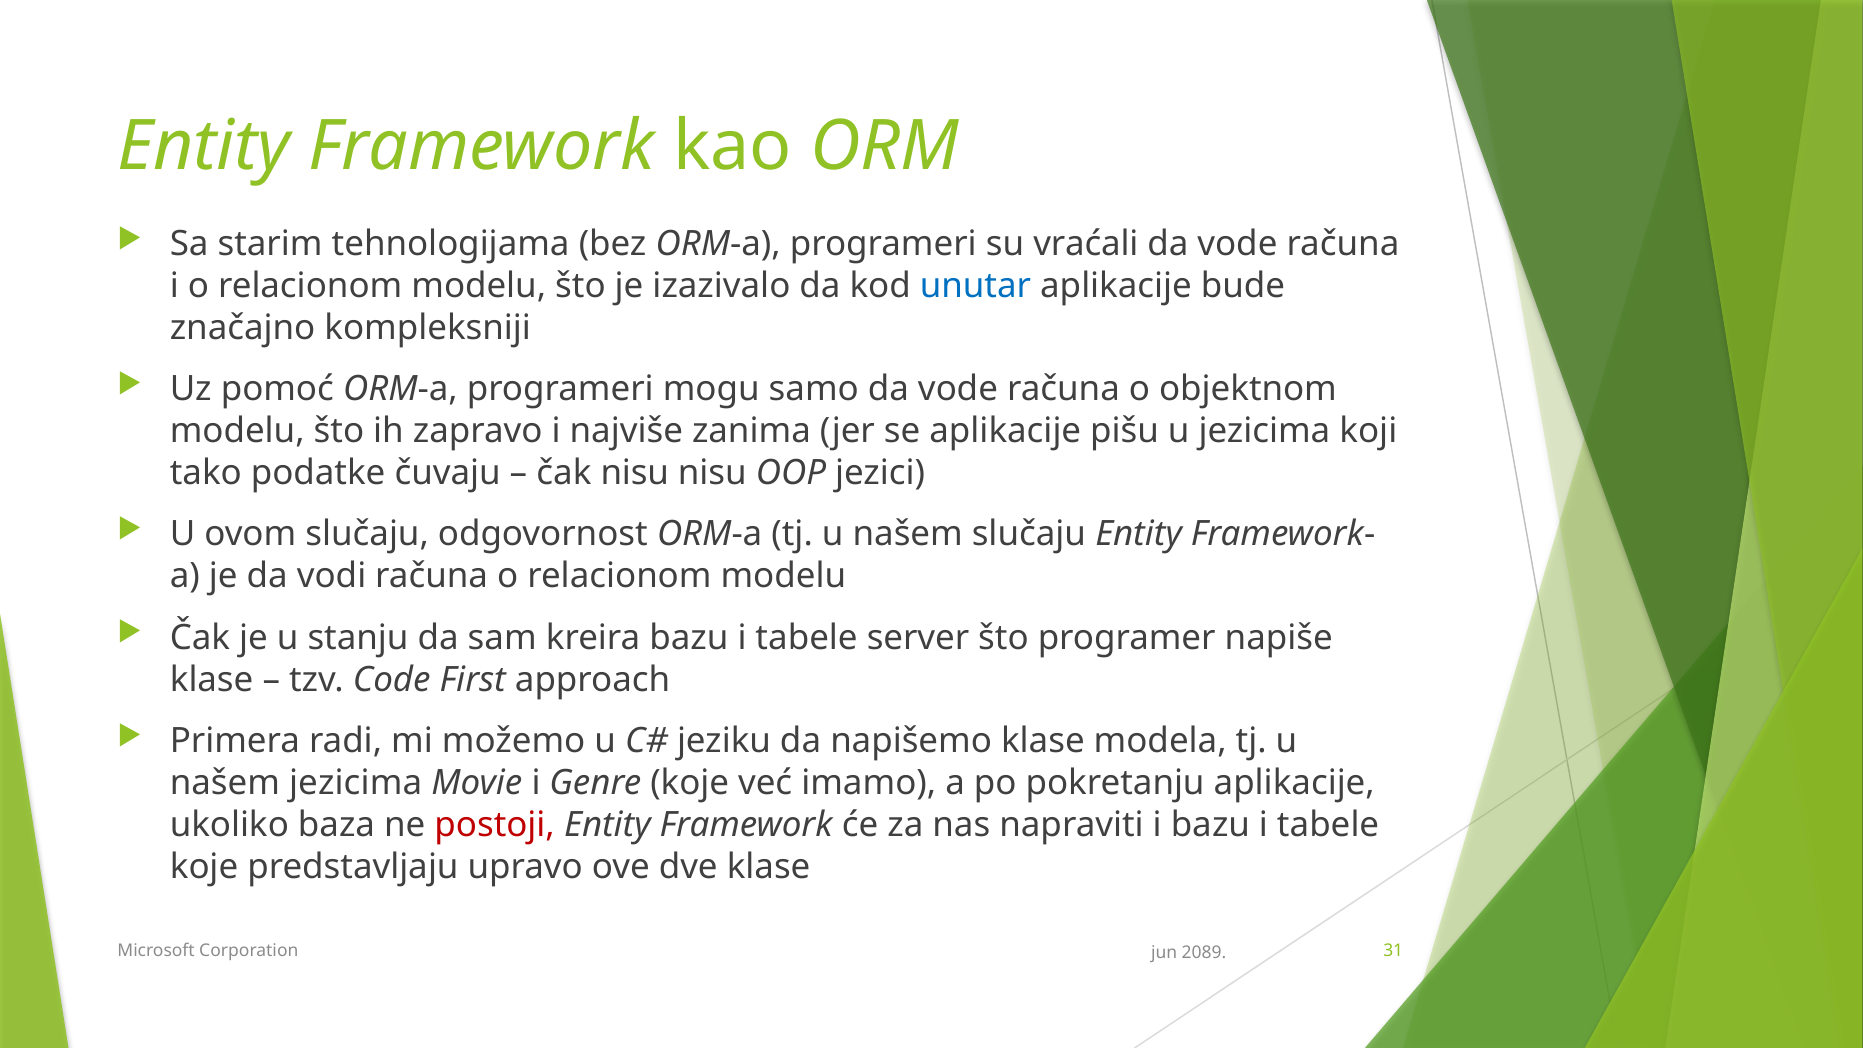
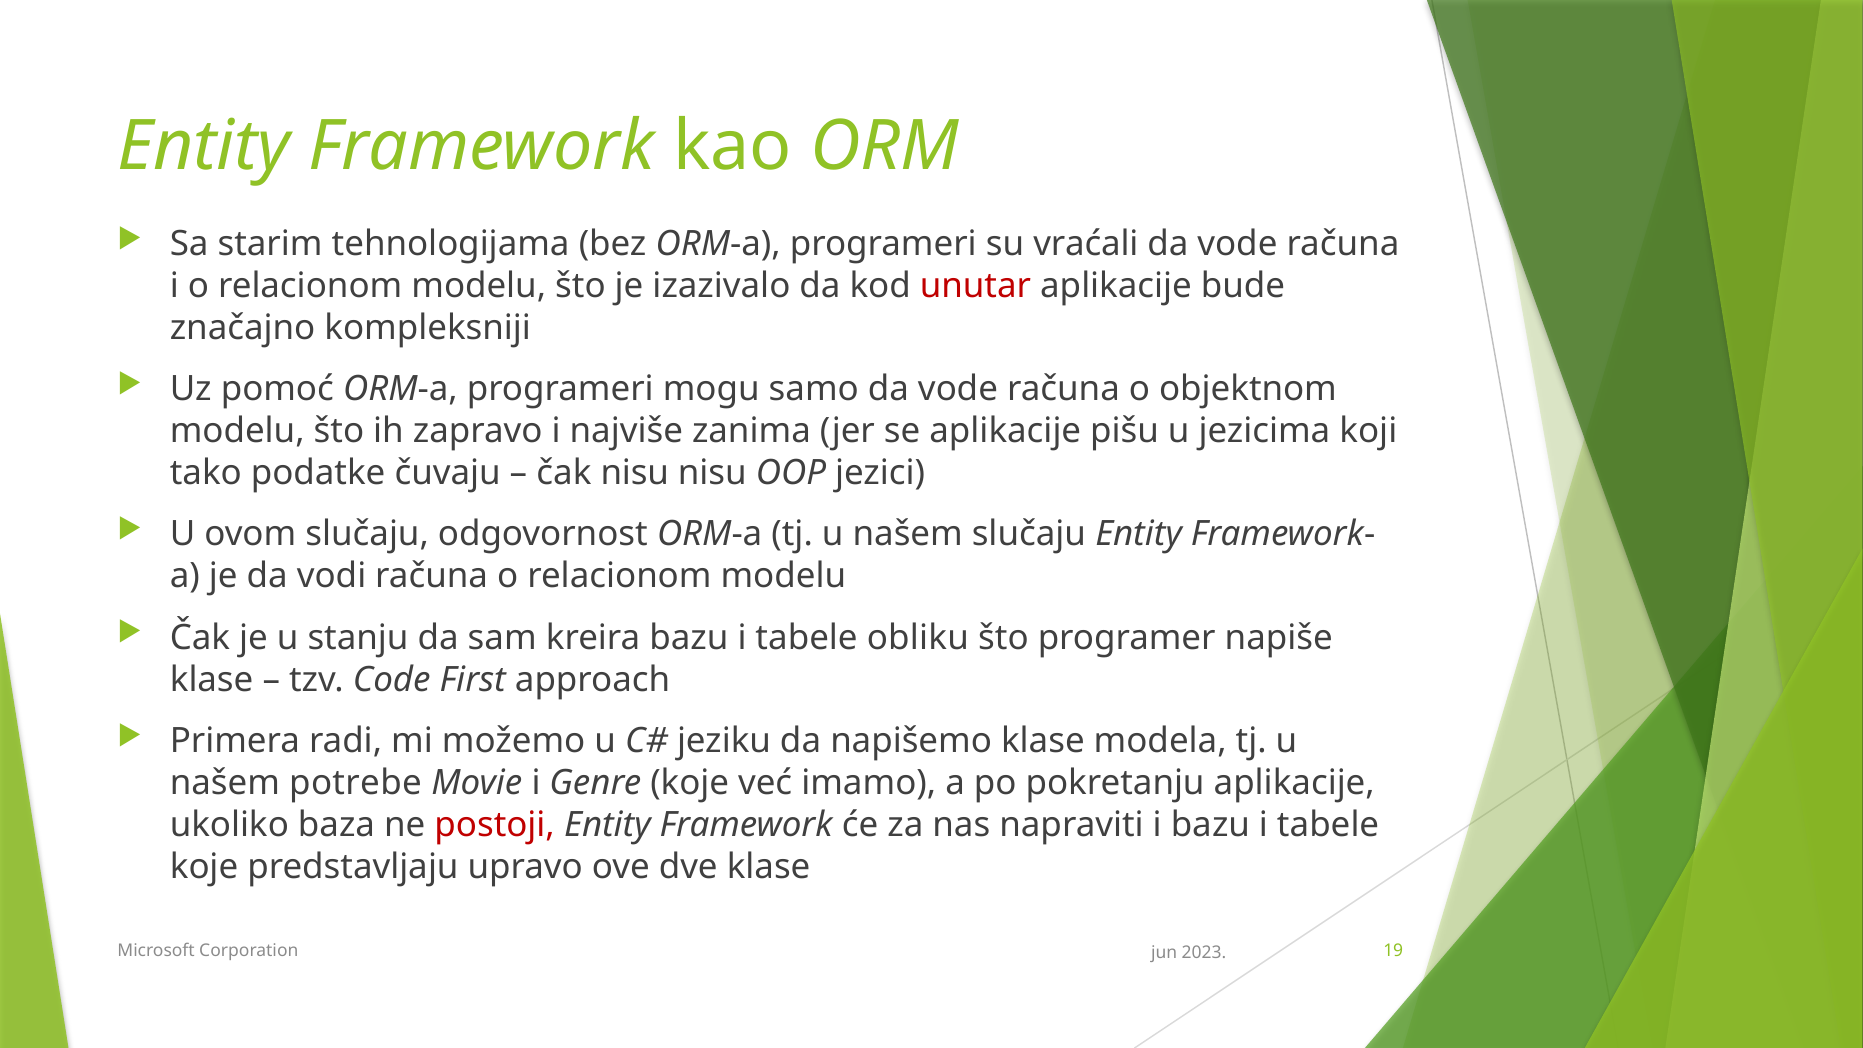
unutar colour: blue -> red (975, 286)
server: server -> obliku (918, 638)
našem jezicima: jezicima -> potrebe (355, 783)
31: 31 -> 19 (1393, 951)
2089: 2089 -> 2023 (1204, 952)
